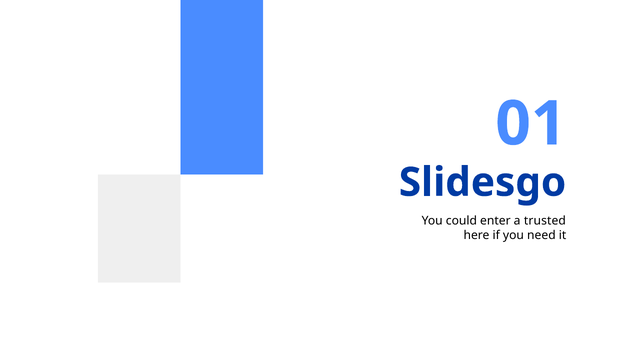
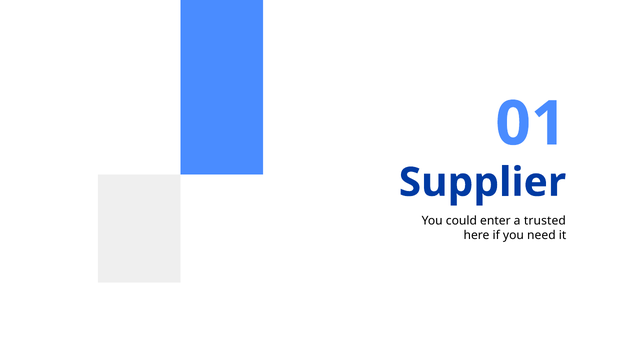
Slidesgo: Slidesgo -> Supplier (482, 183)
